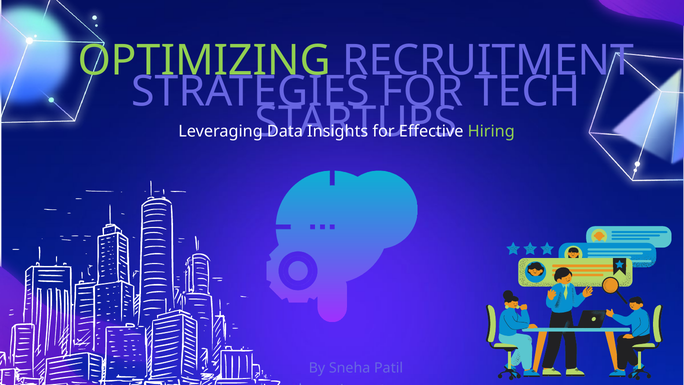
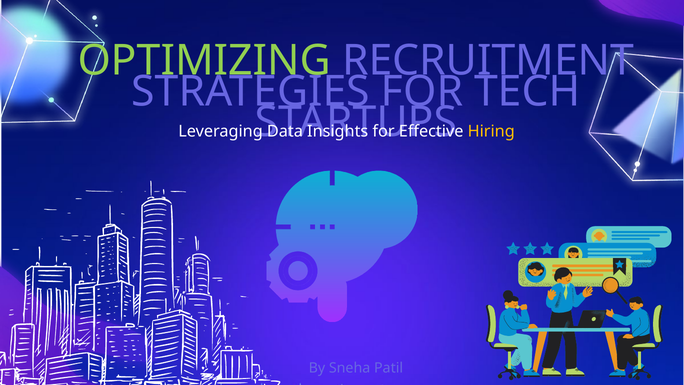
Hiring colour: light green -> yellow (491, 131)
